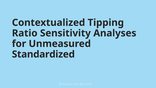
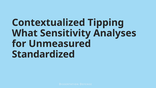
Ratio: Ratio -> What (25, 33)
